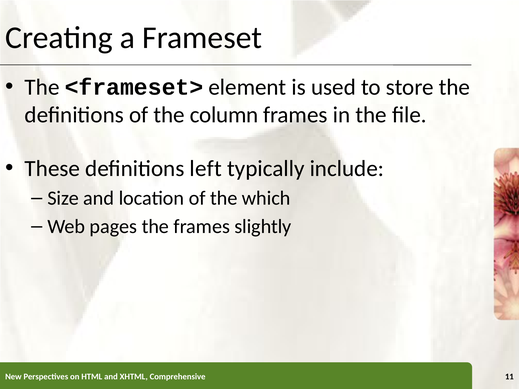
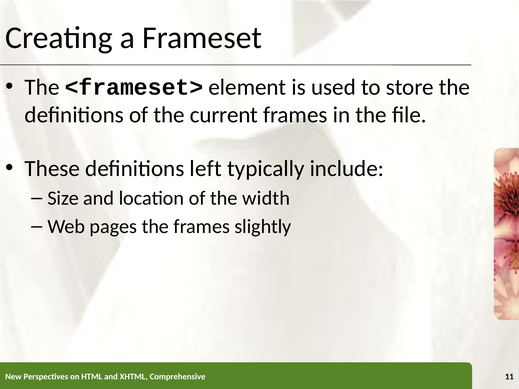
column: column -> current (224, 115)
which: which -> width (266, 198)
